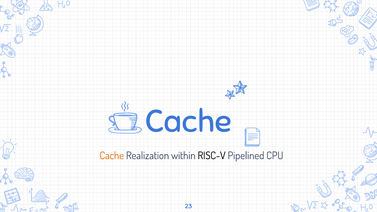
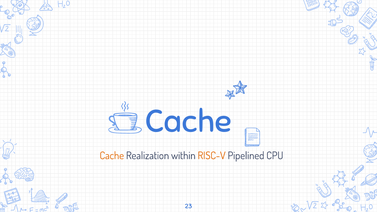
RISC-V colour: black -> orange (212, 156)
